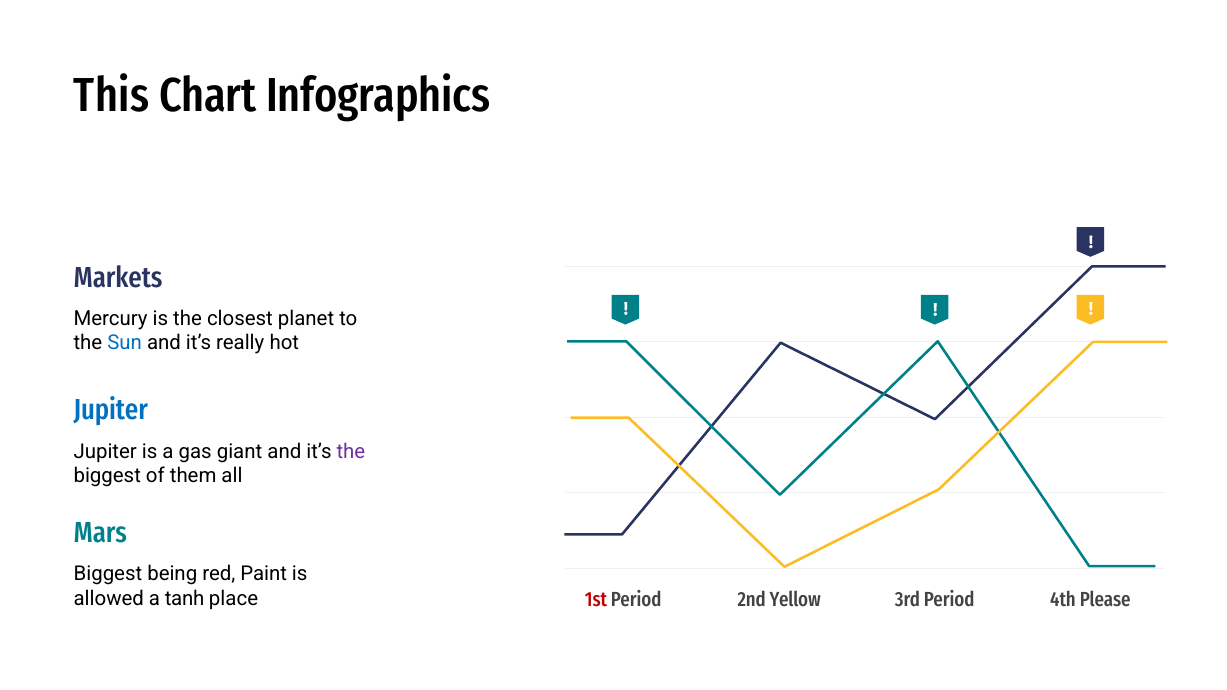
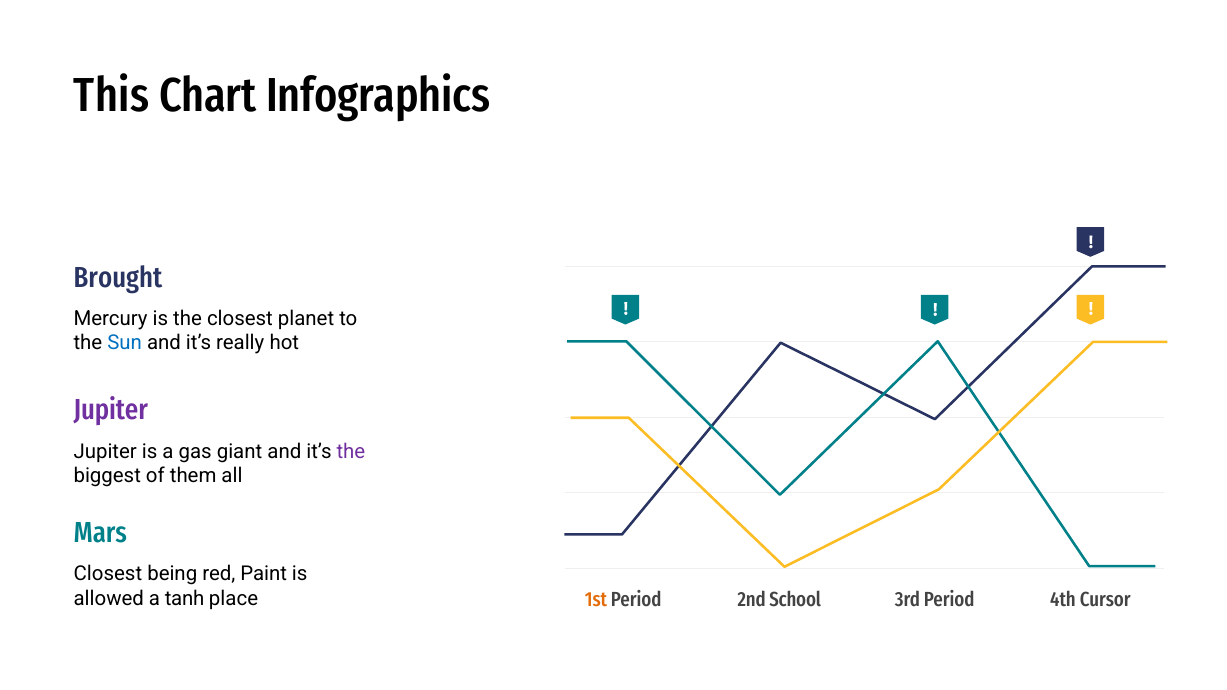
Markets: Markets -> Brought (118, 278)
Jupiter colour: blue -> purple (111, 410)
Biggest: Biggest -> Closest (108, 574)
1st colour: red -> orange (596, 600)
Yellow: Yellow -> School (795, 600)
Please: Please -> Cursor (1105, 600)
